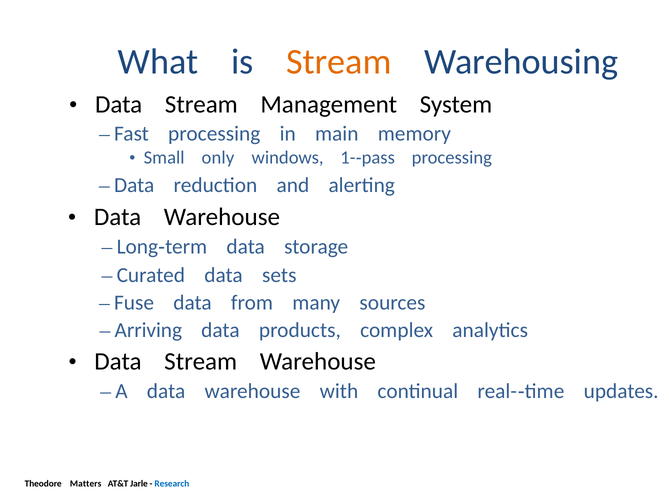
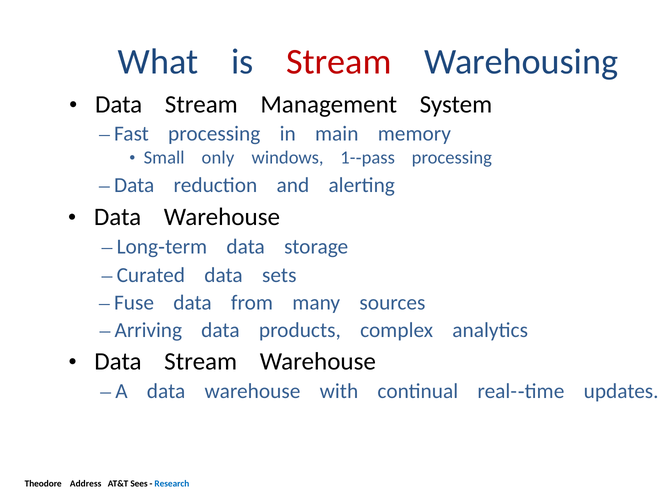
Stream colour: orange -> red (339, 62)
Matters: Matters -> Address (86, 483)
Jarle: Jarle -> Sees (139, 483)
